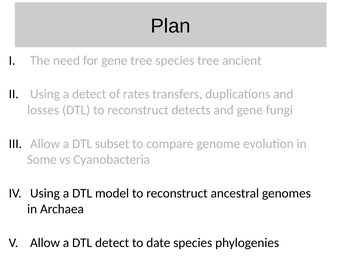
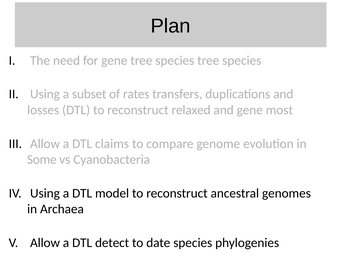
species tree ancient: ancient -> species (242, 60)
a detect: detect -> subset (89, 94)
detects: detects -> relaxed (191, 110)
fungi: fungi -> most (279, 110)
subset: subset -> claims (112, 144)
